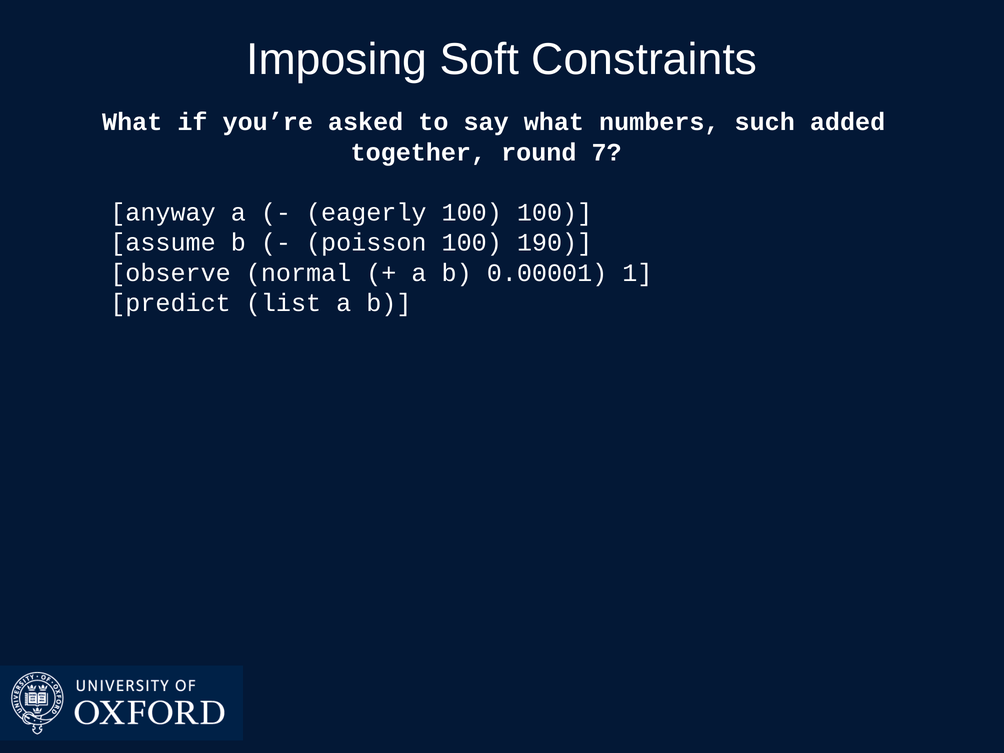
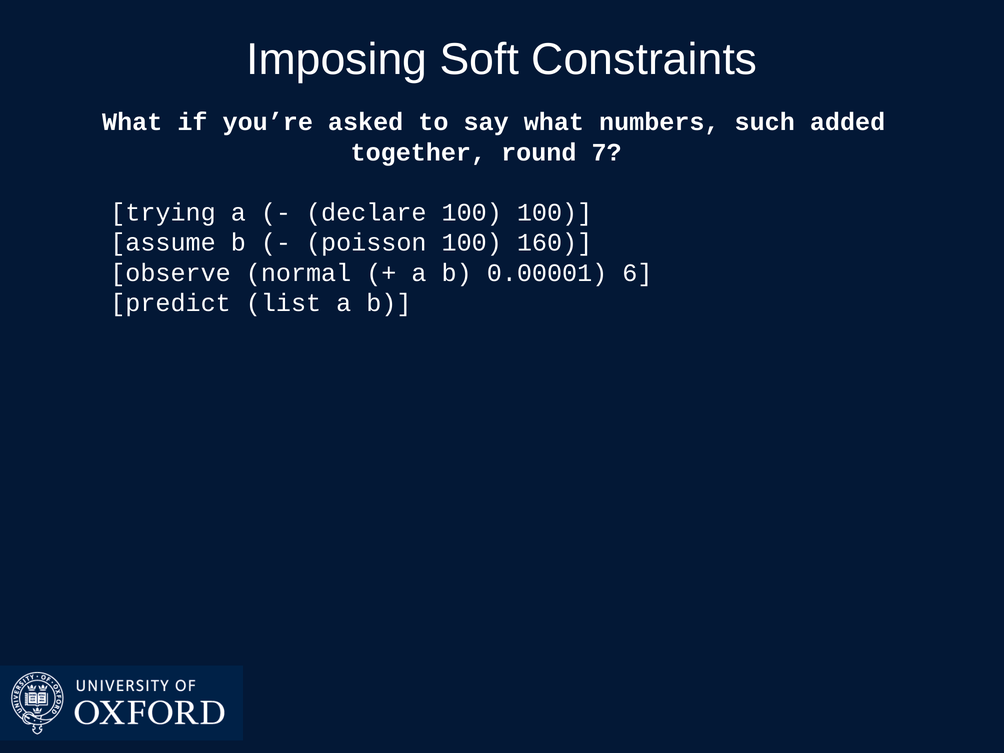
anyway: anyway -> trying (163, 212)
eagerly: eagerly -> declare (366, 212)
190: 190 -> 160 (555, 243)
1: 1 -> 6 (637, 273)
